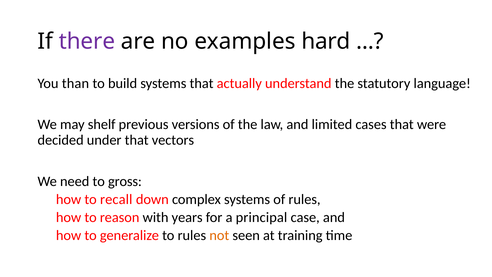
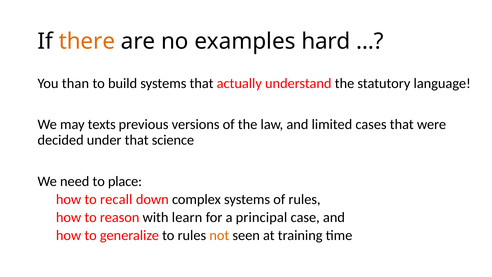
there colour: purple -> orange (87, 41)
shelf: shelf -> texts (102, 124)
vectors: vectors -> science (173, 140)
gross: gross -> place (125, 181)
years: years -> learn (187, 217)
